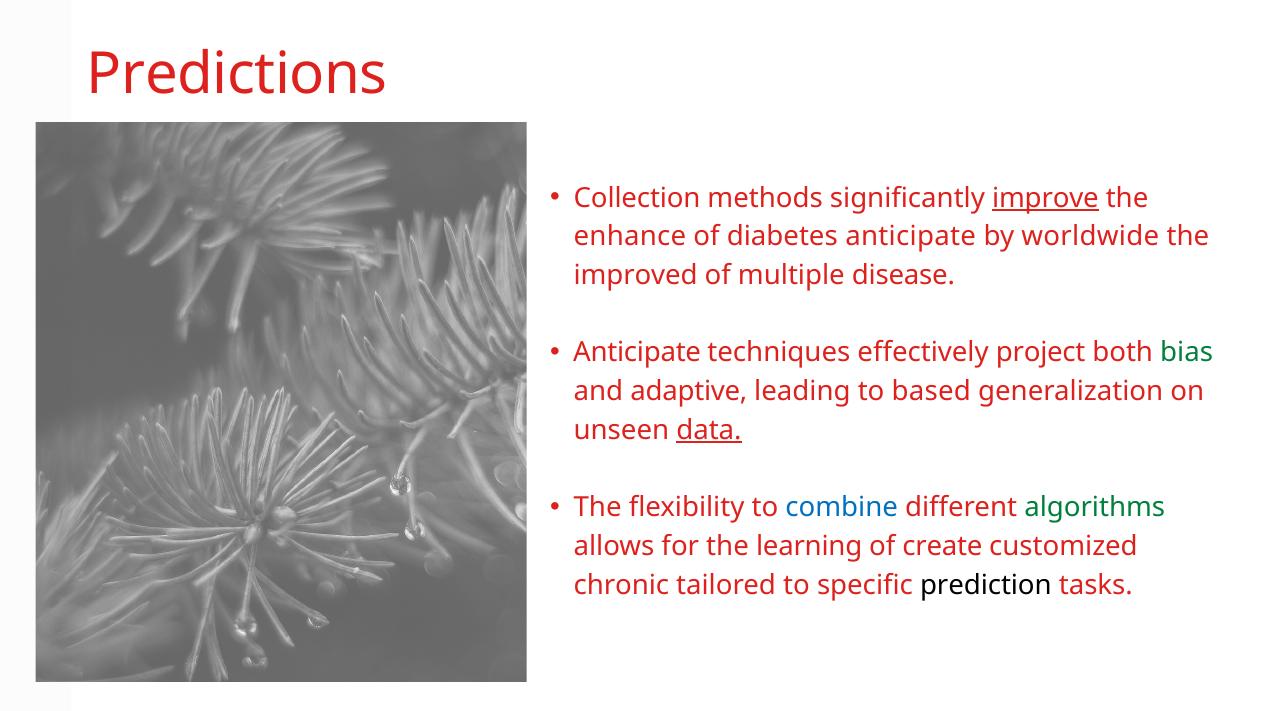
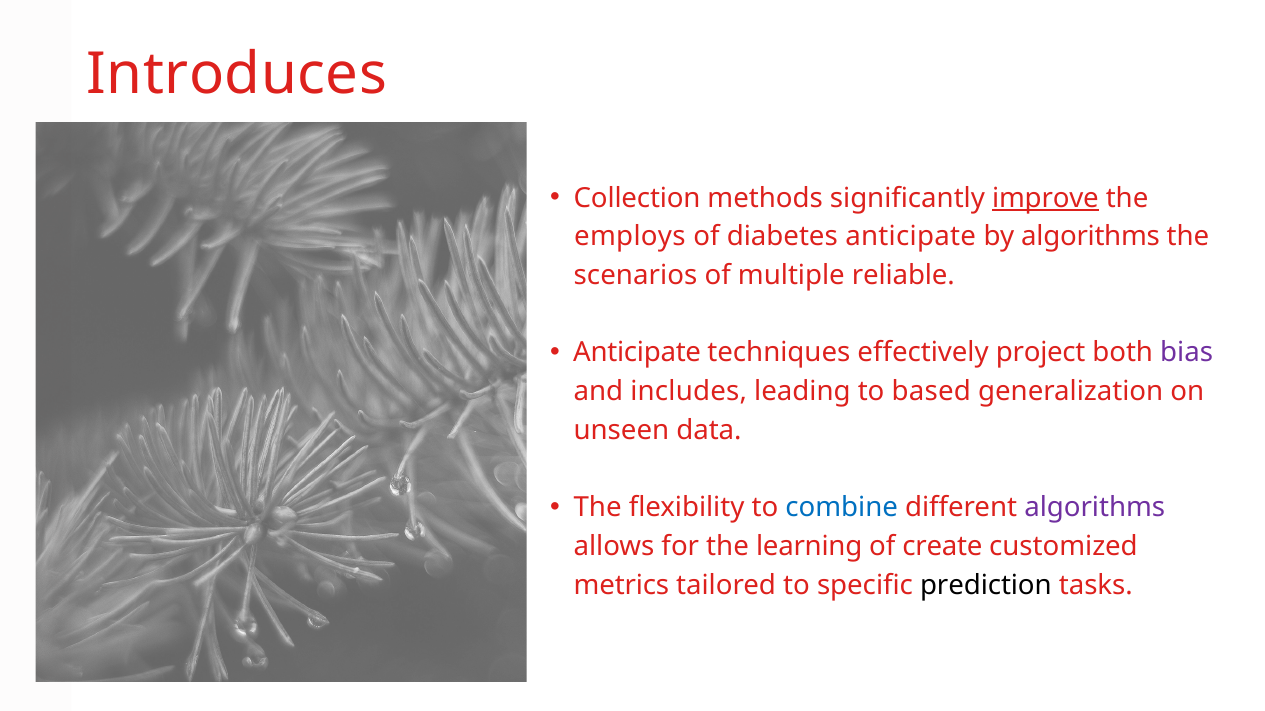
Predictions: Predictions -> Introduces (237, 75)
enhance: enhance -> employs (630, 237)
by worldwide: worldwide -> algorithms (1091, 237)
improved: improved -> scenarios (636, 276)
disease: disease -> reliable (903, 276)
bias colour: green -> purple (1187, 353)
adaptive: adaptive -> includes (689, 392)
data underline: present -> none (709, 431)
algorithms colour: green -> purple (1095, 508)
chronic: chronic -> metrics (621, 585)
